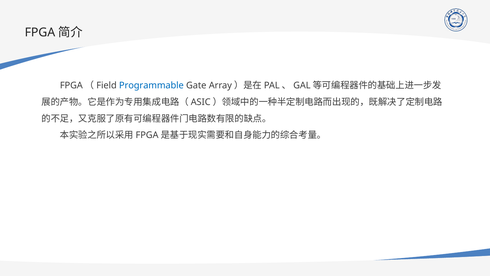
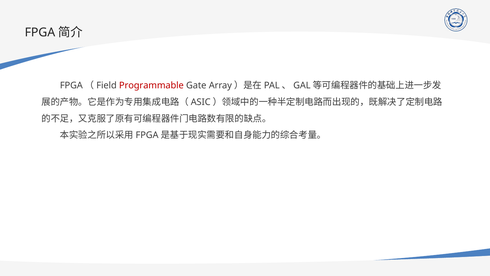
Programmable colour: blue -> red (151, 85)
